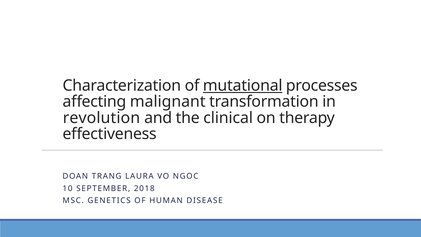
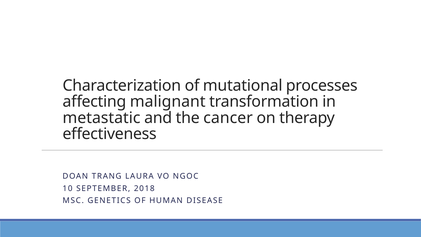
mutational underline: present -> none (243, 86)
revolution: revolution -> metastatic (102, 118)
clinical: clinical -> cancer (228, 118)
